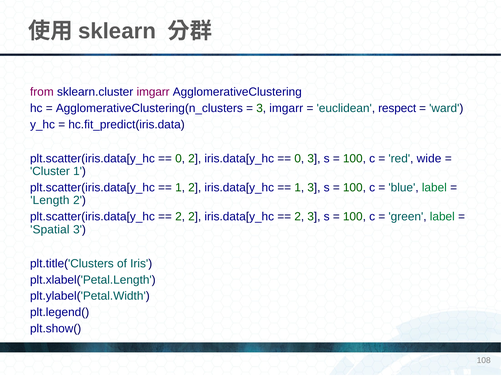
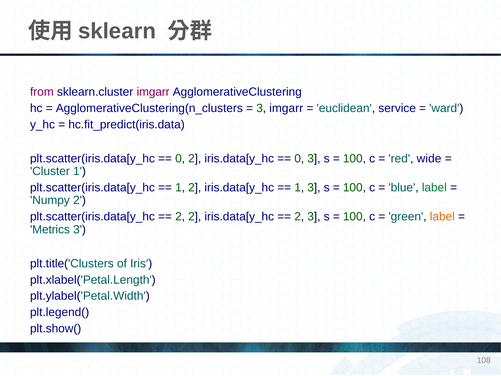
respect: respect -> service (397, 108)
Length: Length -> Numpy (50, 200)
label colour: green -> orange (442, 216)
Spatial: Spatial -> Metrics (50, 229)
